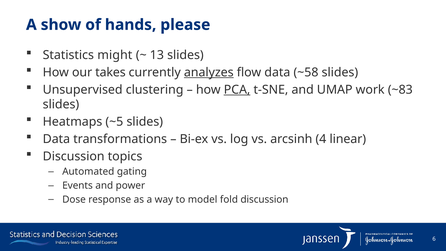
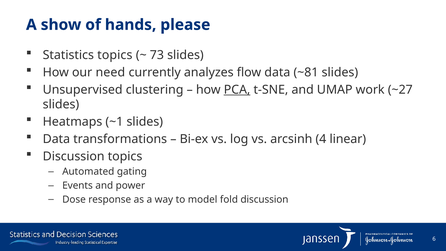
Statistics might: might -> topics (115, 55)
13: 13 -> 73 (157, 55)
takes: takes -> need (110, 72)
analyzes underline: present -> none (209, 72)
~58: ~58 -> ~81 (306, 72)
~83: ~83 -> ~27 (400, 90)
~5: ~5 -> ~1 (114, 122)
